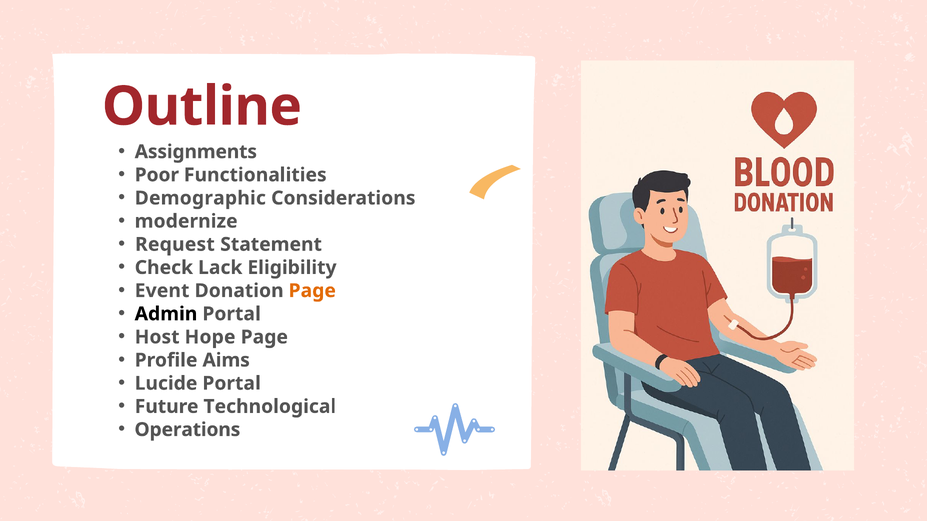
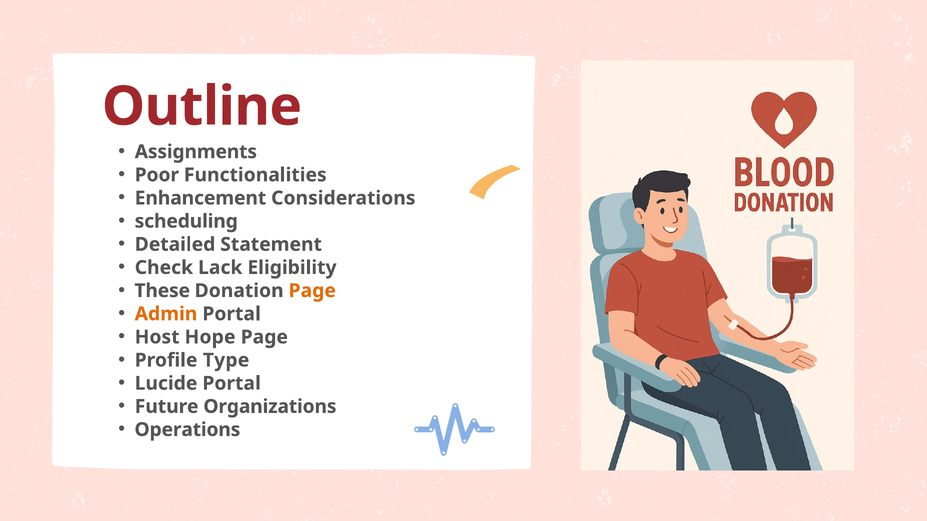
Demographic: Demographic -> Enhancement (200, 198)
modernize: modernize -> scheduling (186, 221)
Request: Request -> Detailed (175, 245)
Event: Event -> These (162, 291)
Admin colour: black -> orange (166, 314)
Aims: Aims -> Type (226, 361)
Technological: Technological -> Organizations (270, 407)
